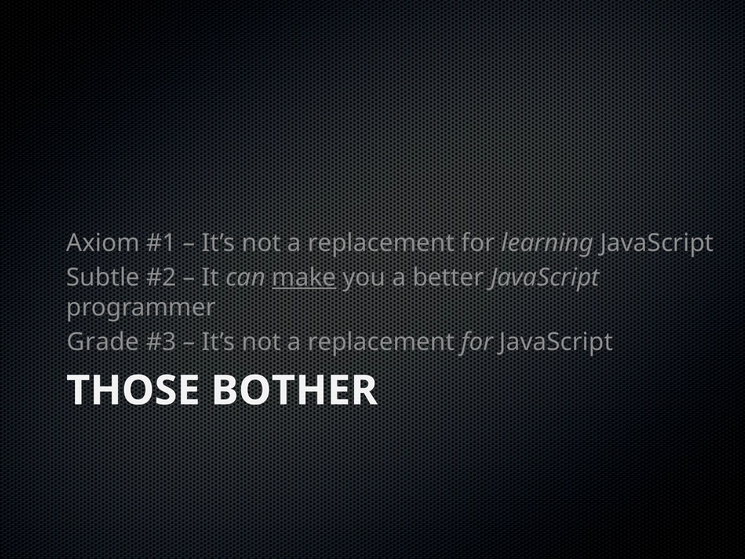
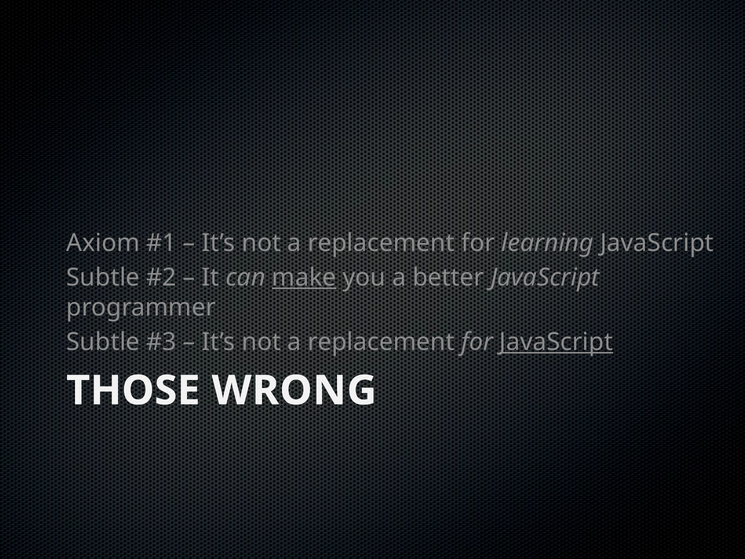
Grade: Grade -> Subtle (103, 342)
JavaScript underline: none -> present (556, 342)
BOTHER: BOTHER -> WRONG (294, 390)
